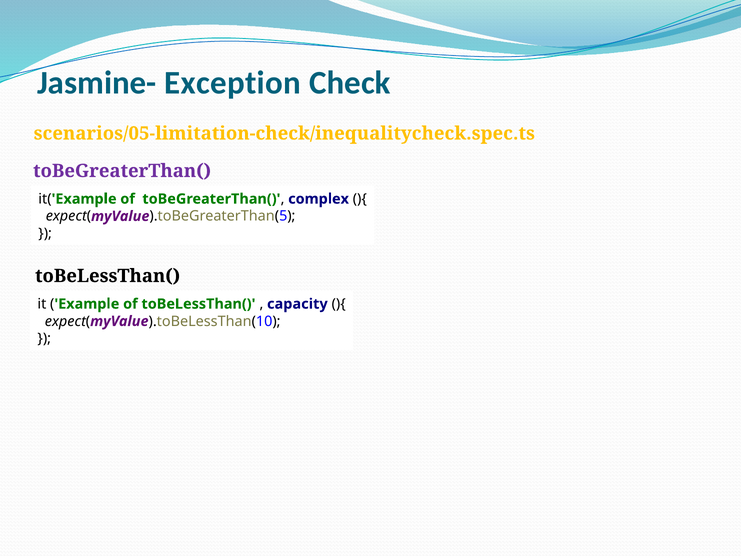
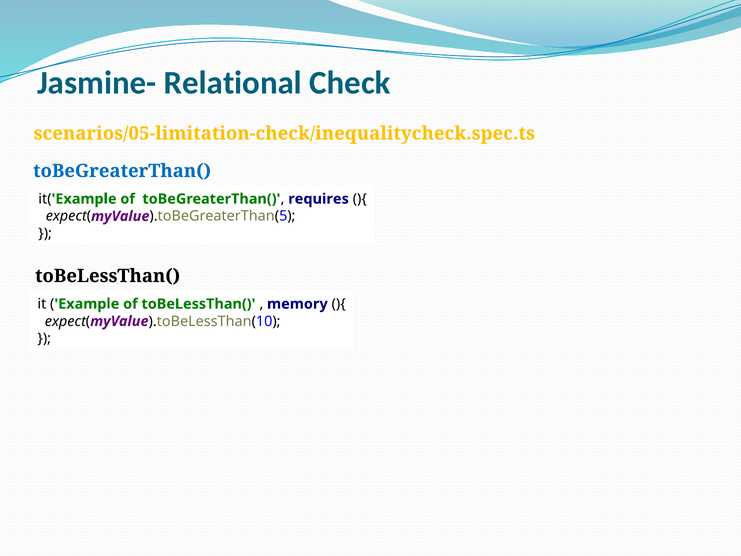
Exception: Exception -> Relational (233, 83)
toBeGreaterThan( colour: purple -> blue (122, 171)
complex: complex -> requires (319, 199)
capacity: capacity -> memory (297, 304)
